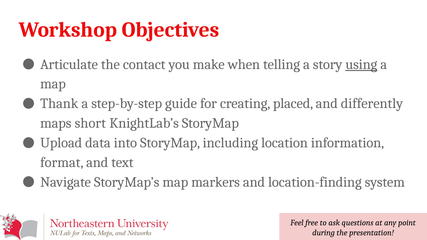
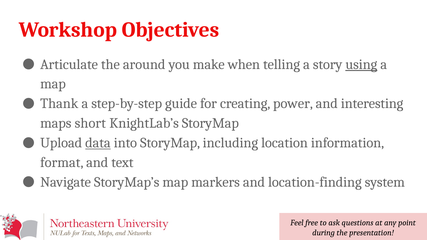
contact: contact -> around (144, 64)
placed: placed -> power (293, 104)
differently: differently -> interesting (372, 104)
data underline: none -> present (98, 143)
